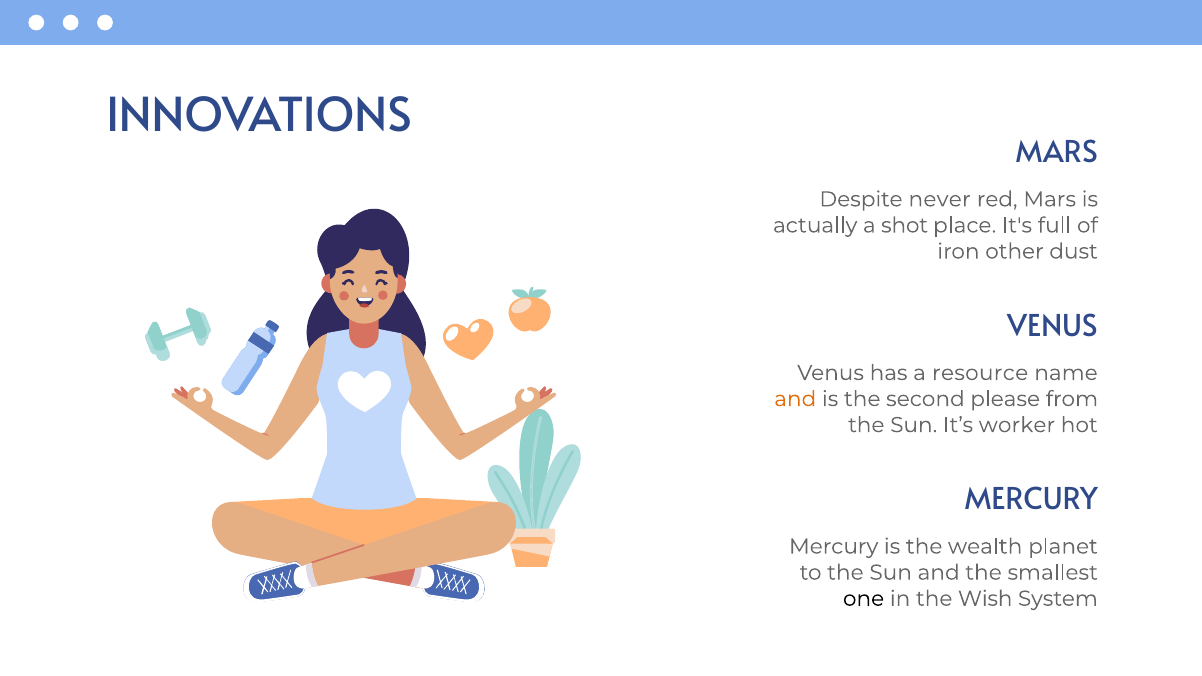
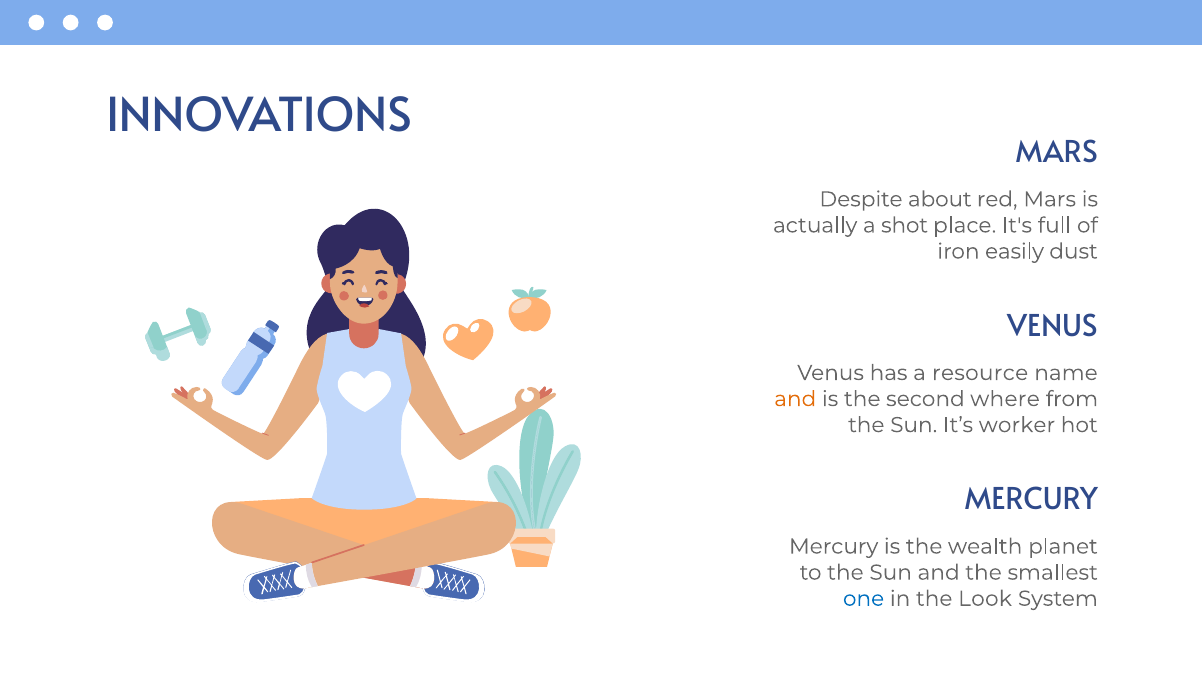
never: never -> about (940, 199)
other: other -> easily (1014, 251)
please: please -> where (1005, 399)
one colour: black -> blue (864, 599)
Wish: Wish -> Look (985, 599)
